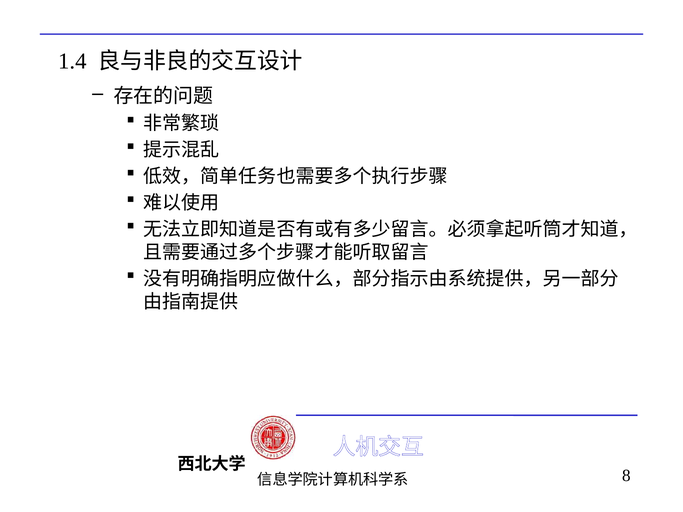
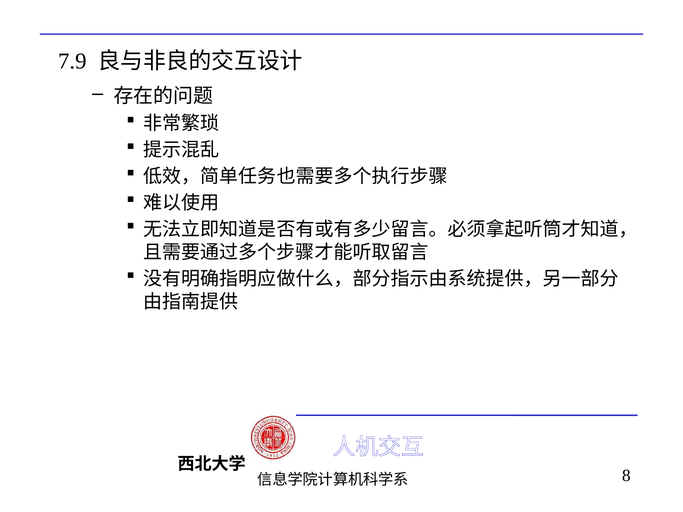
1.4: 1.4 -> 7.9 (72, 61)
